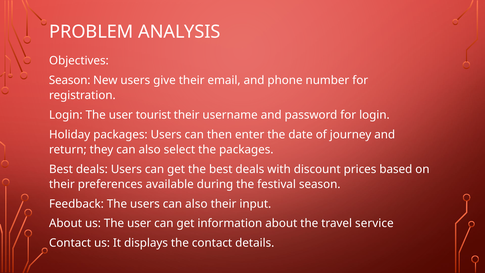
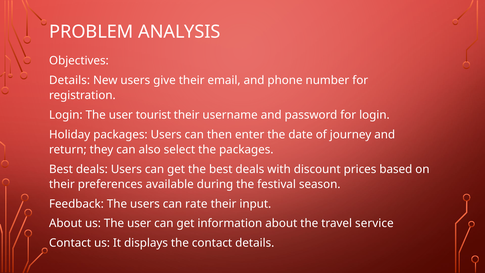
Season: Season -> Details (70, 80)
users can also: also -> rate (196, 204)
